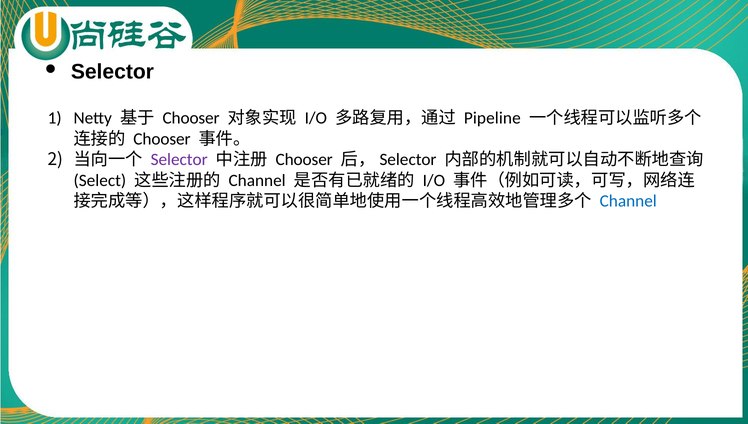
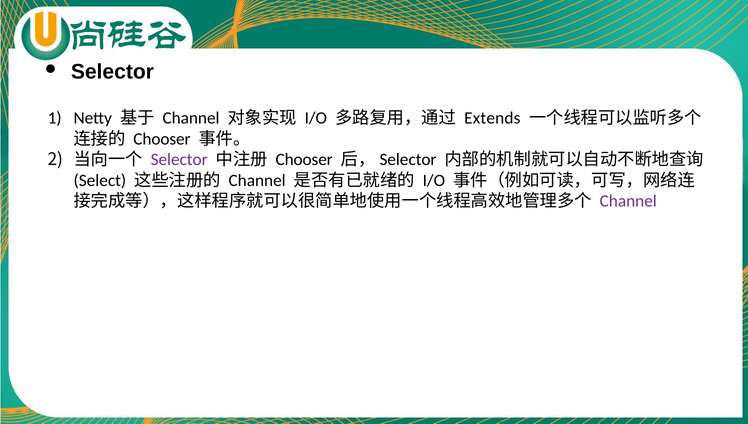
Chooser: Chooser -> Channel (191, 118)
Pipeline: Pipeline -> Extends (492, 118)
Channel colour: blue -> purple (628, 201)
